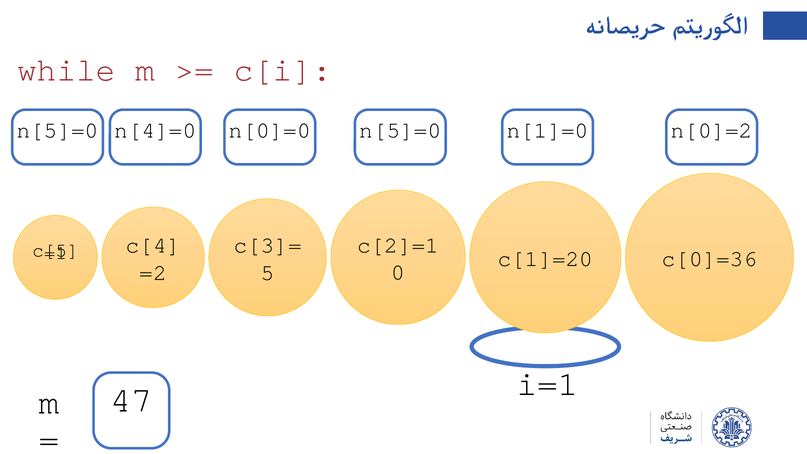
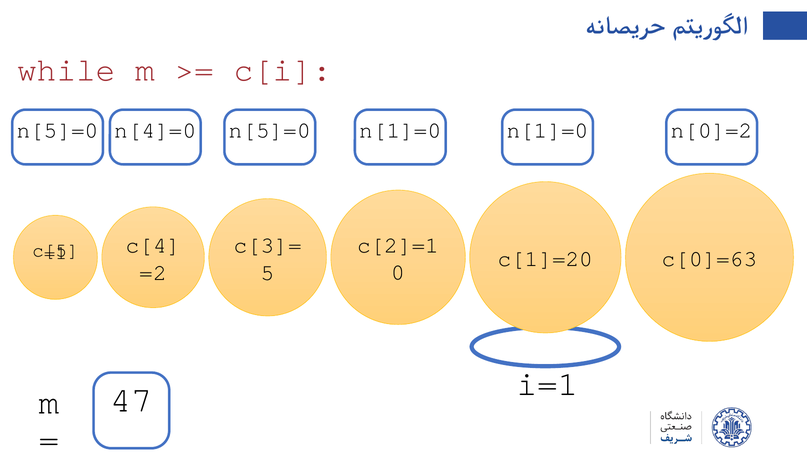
n[0]=0: n[0]=0 -> n[5]=0 (270, 130)
n[5]=0 n[5]=0: n[5]=0 -> n[1]=0 (400, 130)
c[0]=36: c[0]=36 -> c[0]=63 (709, 259)
